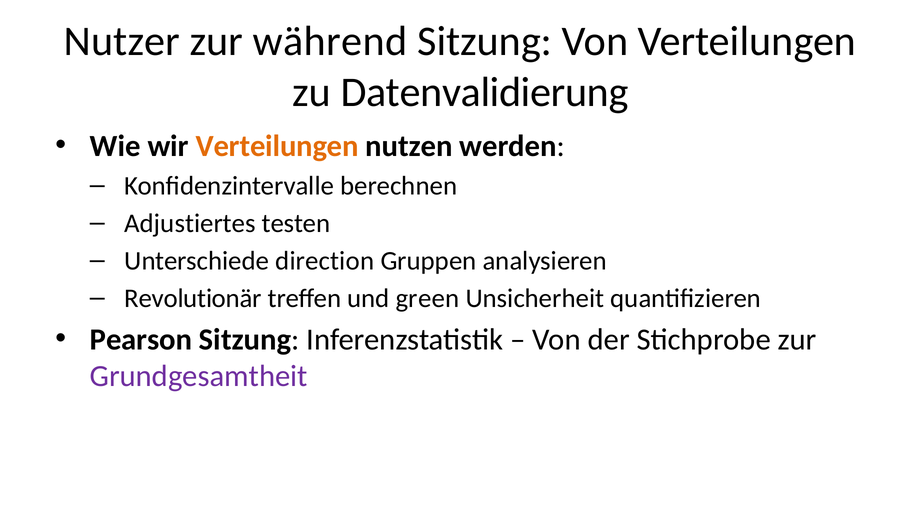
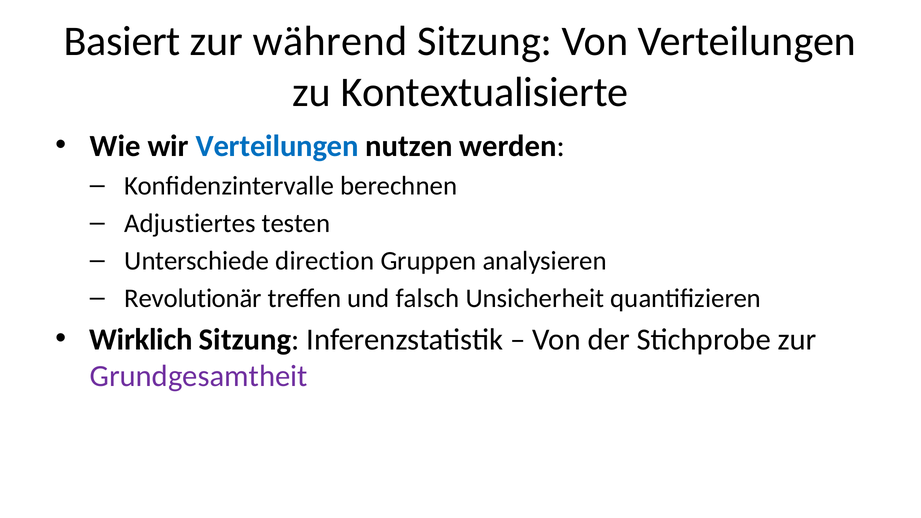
Nutzer: Nutzer -> Basiert (122, 42)
Datenvalidierung: Datenvalidierung -> Kontextualisierte (484, 92)
Verteilungen colour: orange -> blue (277, 146)
green: green -> falsch (427, 299)
Pearson: Pearson -> Wirklich (141, 339)
